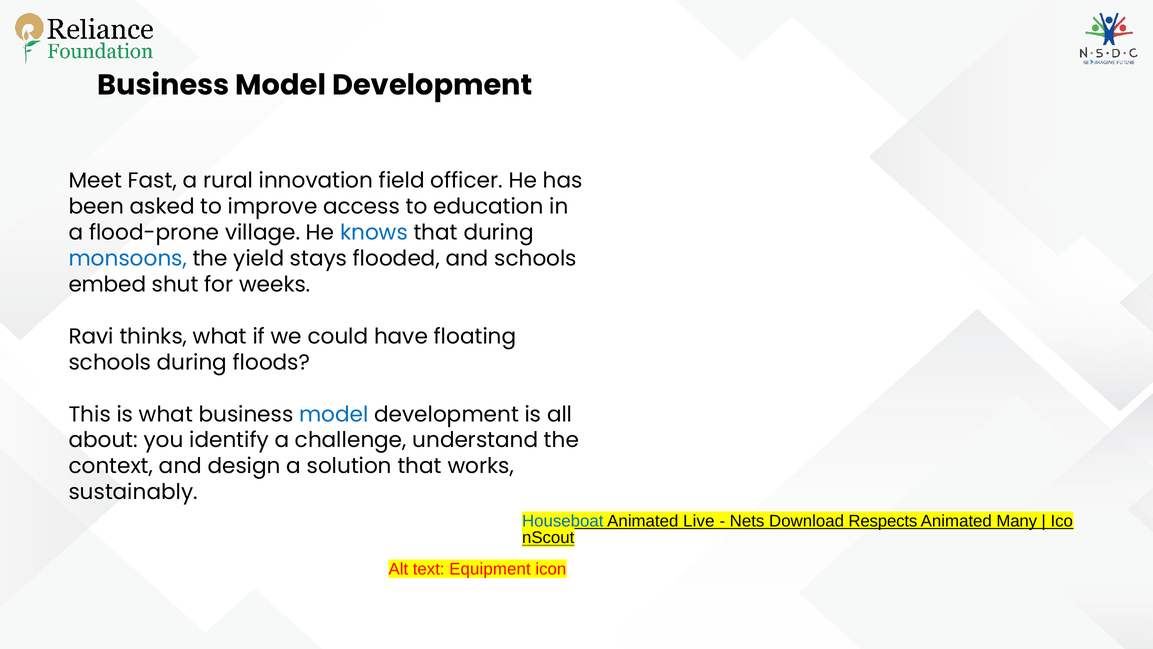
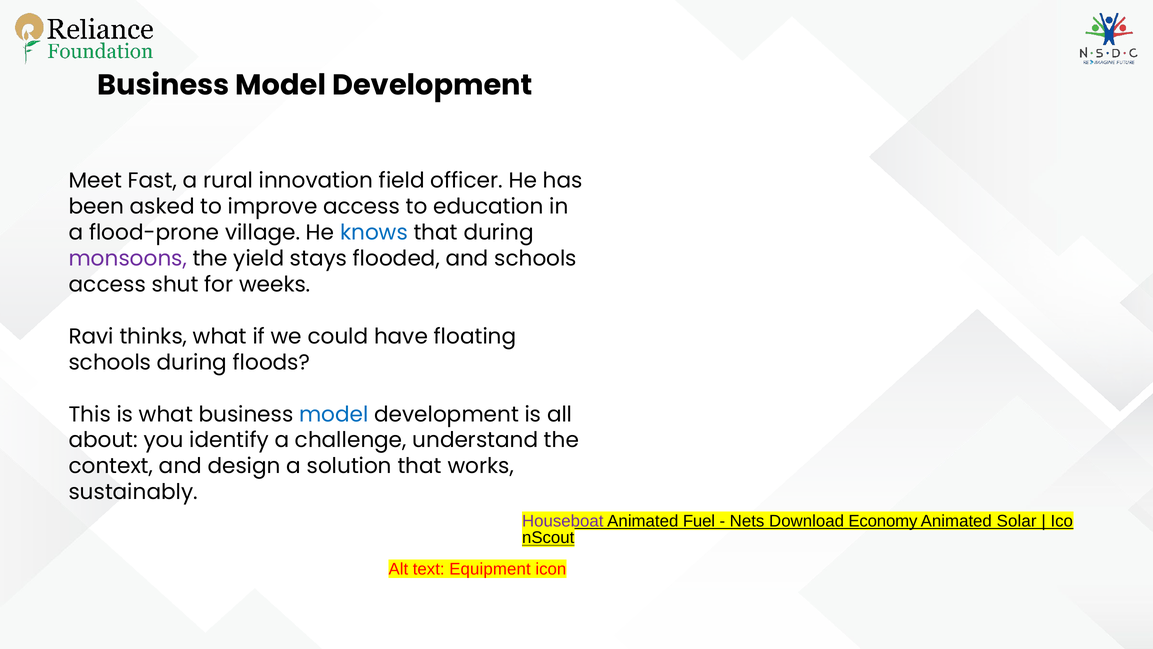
monsoons colour: blue -> purple (128, 258)
embed: embed -> access (107, 284)
Houseboat colour: blue -> purple (563, 521)
Live: Live -> Fuel (699, 521)
Respects: Respects -> Economy (883, 521)
Many: Many -> Solar (1017, 521)
